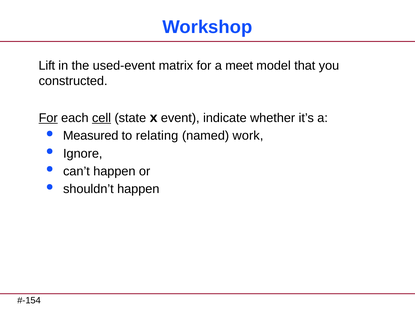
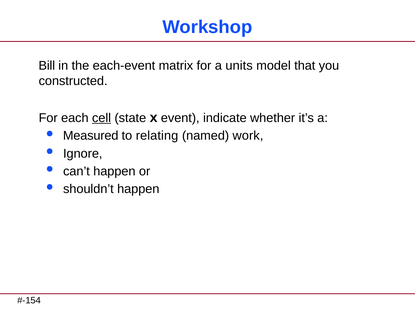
Lift: Lift -> Bill (47, 66)
used-event: used-event -> each-event (124, 66)
meet: meet -> units (239, 66)
For underline: present -> none (48, 118)
